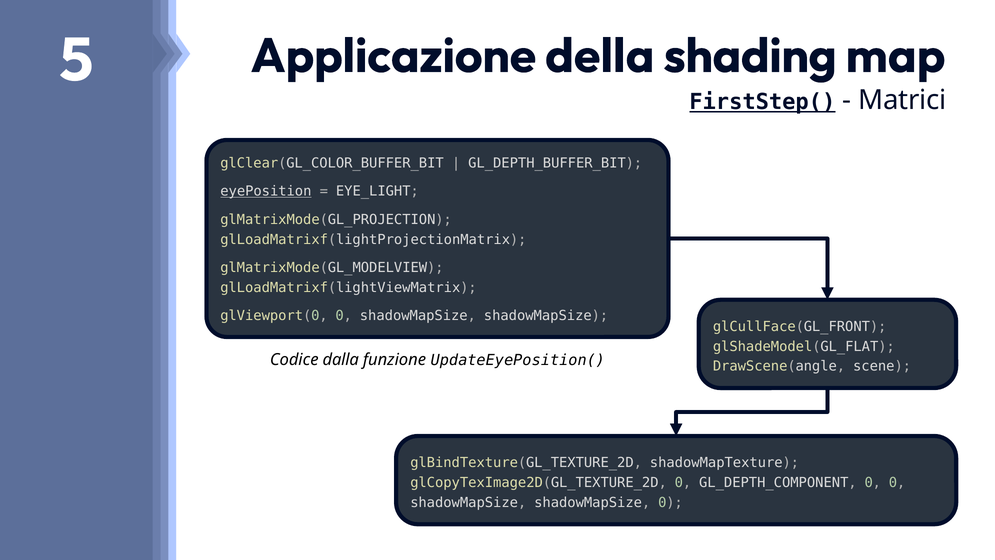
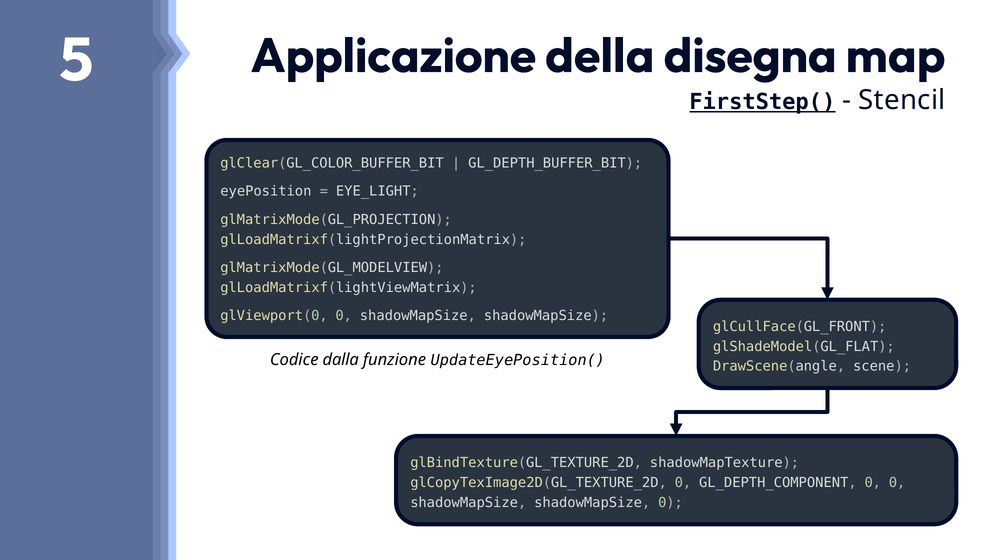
shading: shading -> disegna (750, 56)
Matrici: Matrici -> Stencil (902, 100)
eyePosition underline: present -> none (266, 191)
